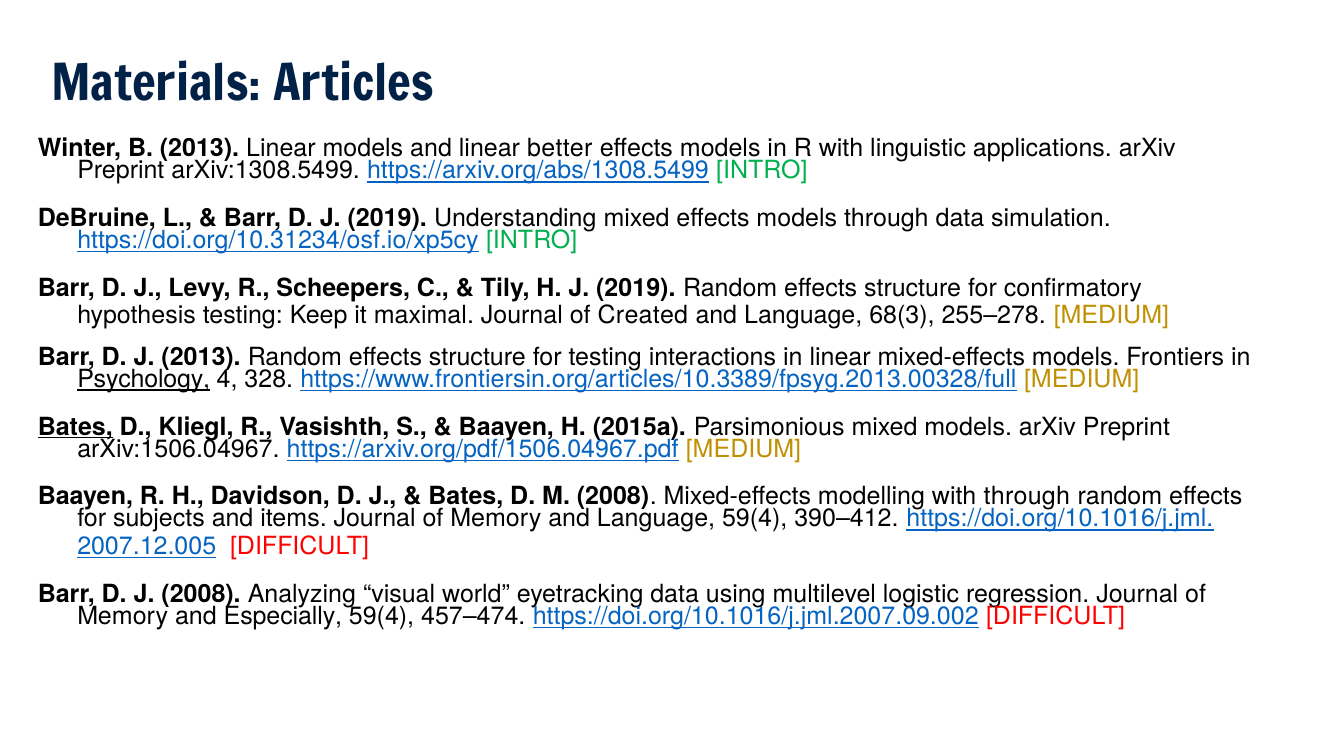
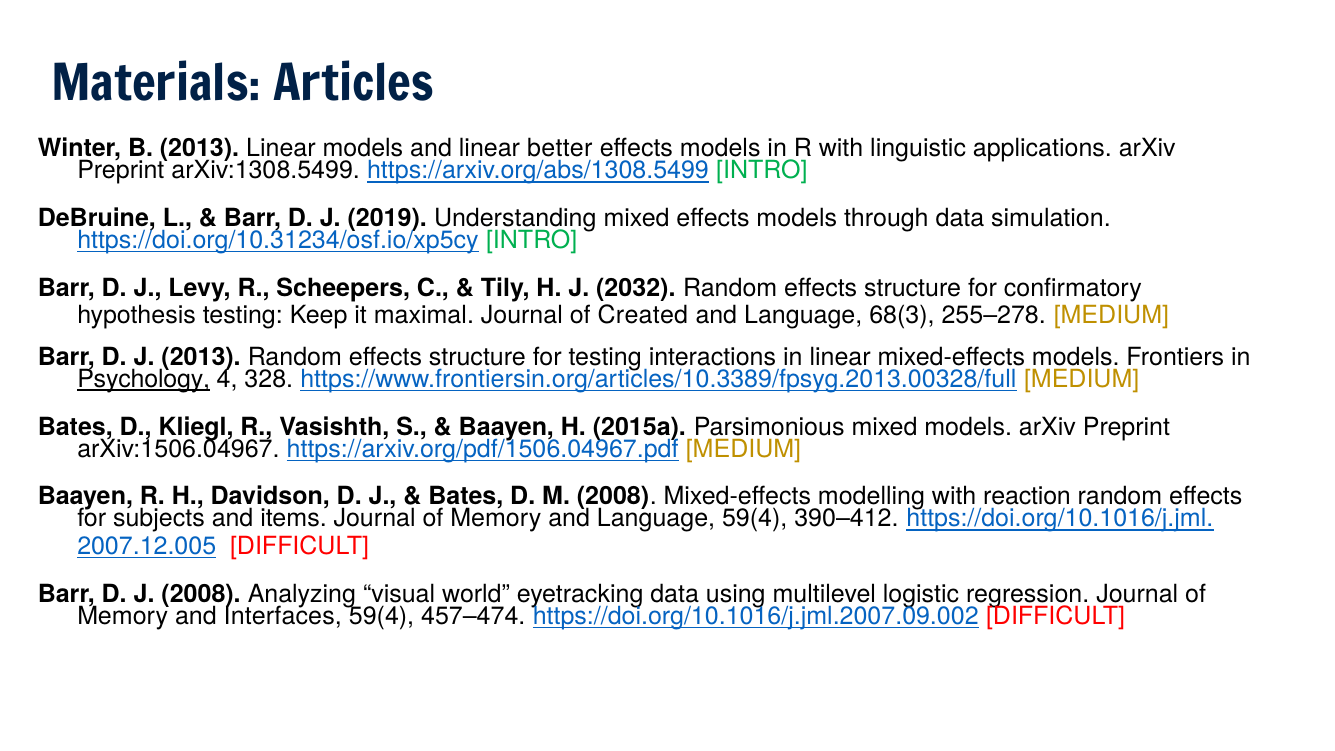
H J 2019: 2019 -> 2032 (636, 288)
Bates underline: present -> none (75, 427)
with through: through -> reaction (1027, 496)
Especially: Especially -> Interfaces (283, 616)
